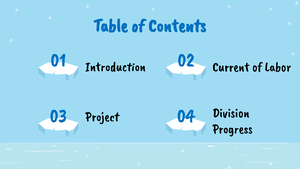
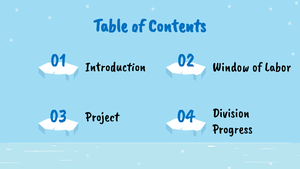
Current: Current -> Window (231, 67)
